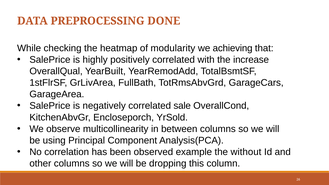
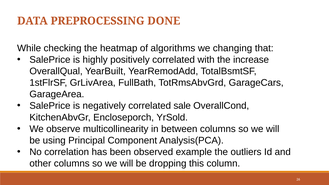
modularity: modularity -> algorithms (173, 48)
achieving: achieving -> changing (233, 48)
without: without -> outliers (246, 152)
